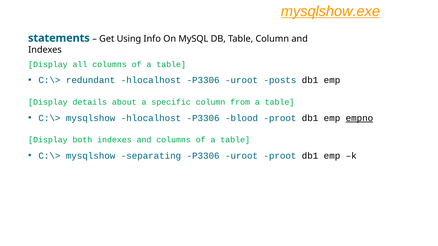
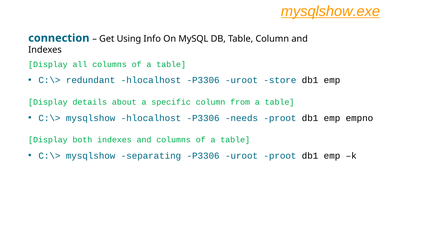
statements: statements -> connection (59, 38)
posts: posts -> store (280, 80)
blood: blood -> needs (242, 118)
empno underline: present -> none (359, 118)
